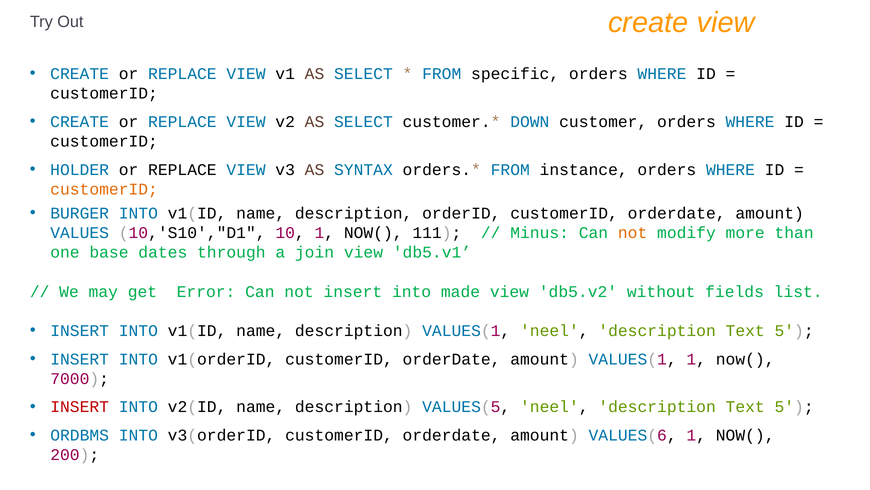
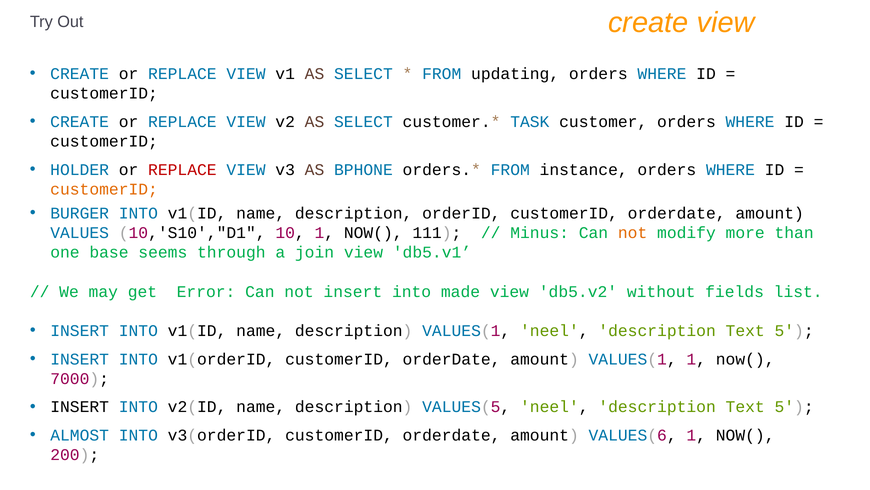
specific: specific -> updating (515, 74)
DOWN: DOWN -> TASK (530, 122)
REPLACE colour: black -> red (182, 169)
SYNTAX: SYNTAX -> BPHONE (363, 169)
dates: dates -> seems (163, 252)
INSERT colour: red -> black (80, 407)
ORDBMS: ORDBMS -> ALMOST (80, 435)
